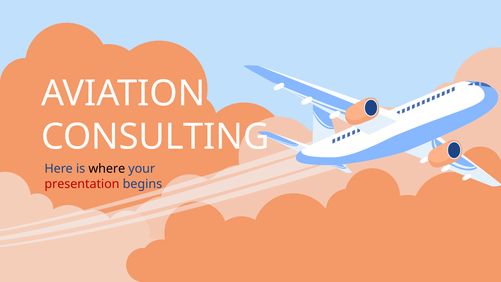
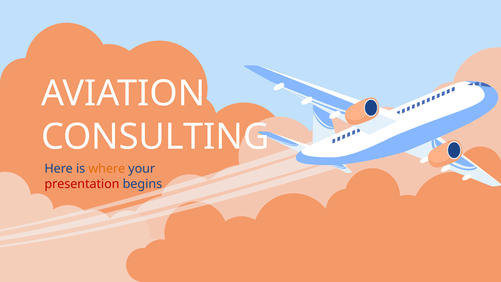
where colour: black -> orange (107, 169)
